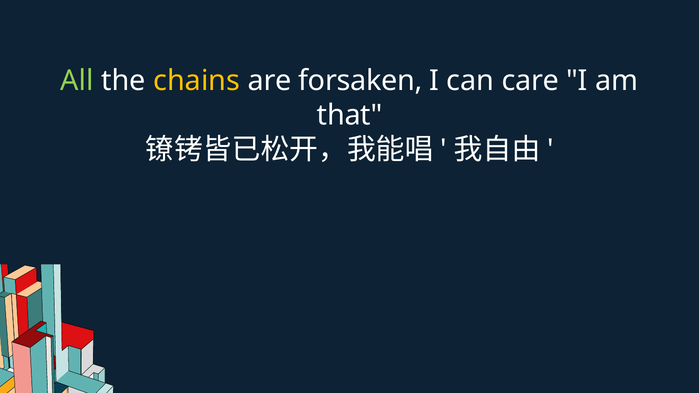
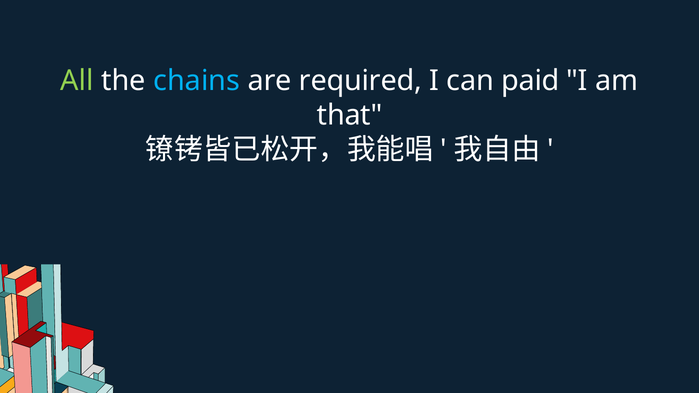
chains colour: yellow -> light blue (197, 81)
forsaken: forsaken -> required (360, 81)
care: care -> paid (530, 81)
